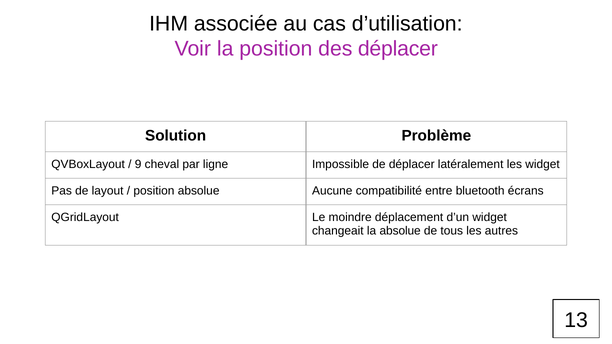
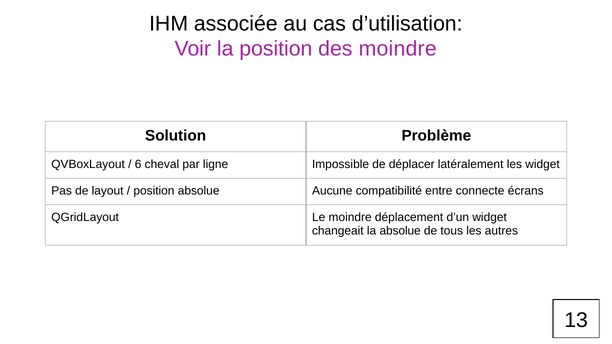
des déplacer: déplacer -> moindre (398, 49)
9: 9 -> 6 (138, 165)
bluetooth: bluetooth -> connecte (480, 191)
